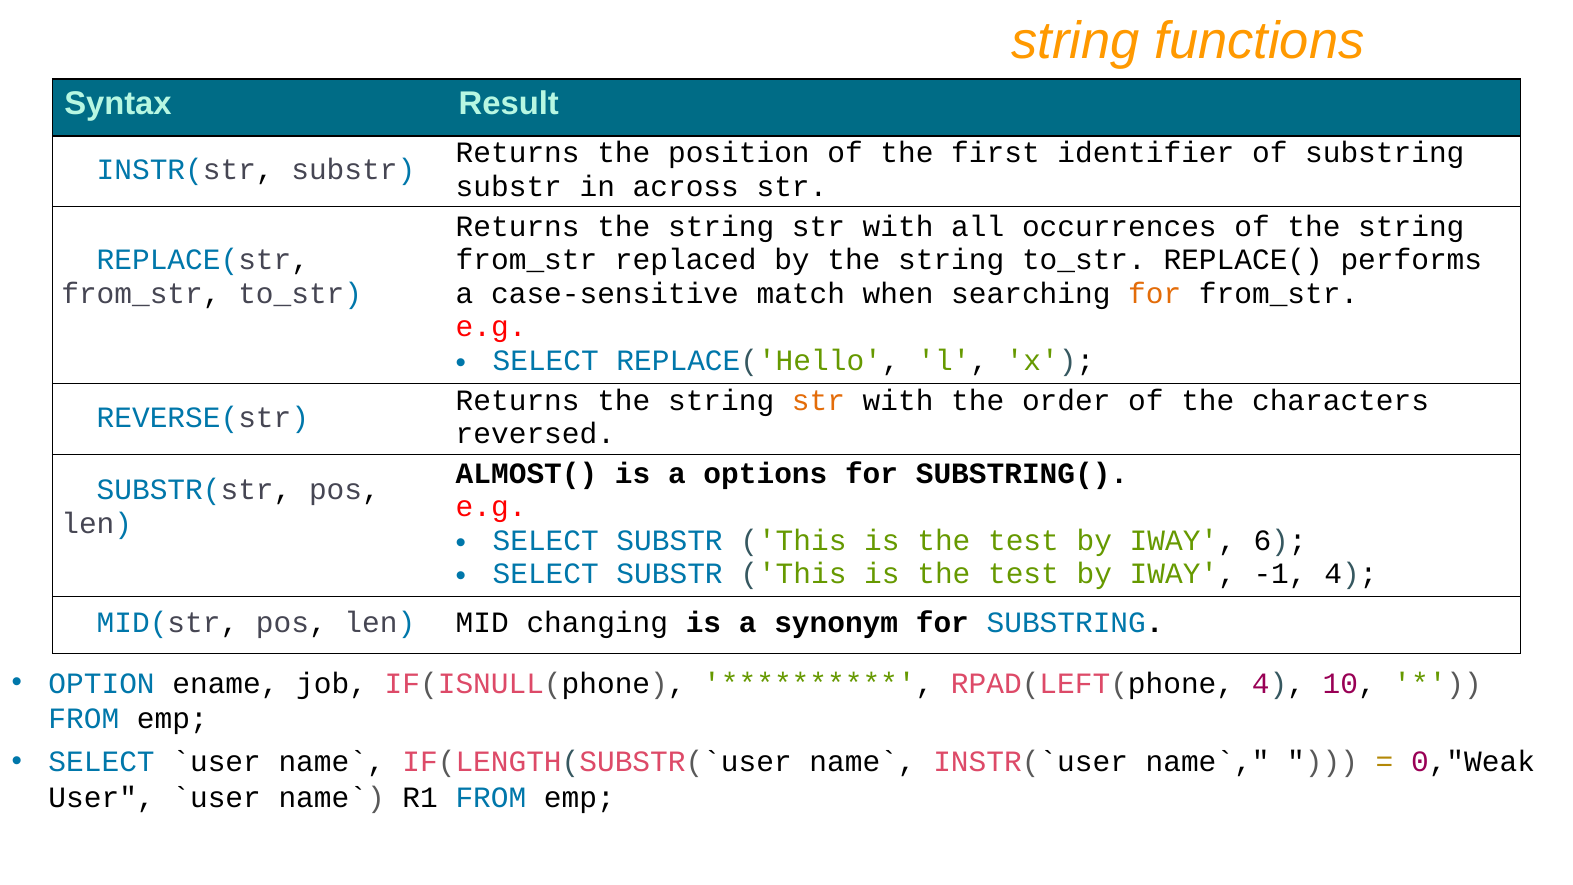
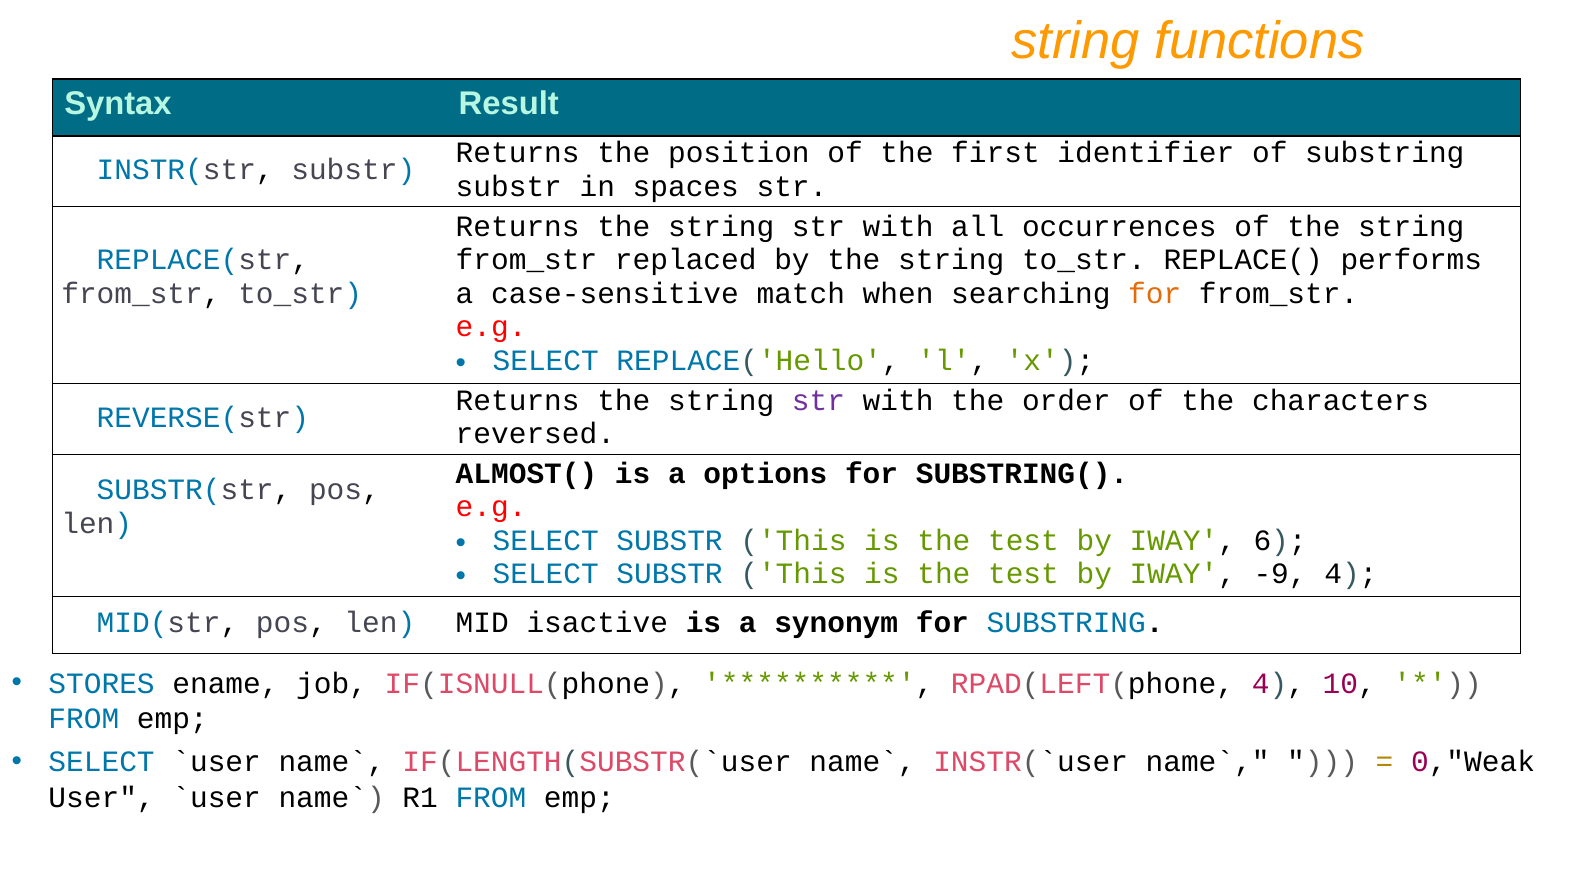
across: across -> spaces (686, 186)
str colour: orange -> purple (819, 401)
-1: -1 -> -9 (1280, 574)
changing: changing -> isactive (597, 623)
OPTION: OPTION -> STORES (102, 683)
